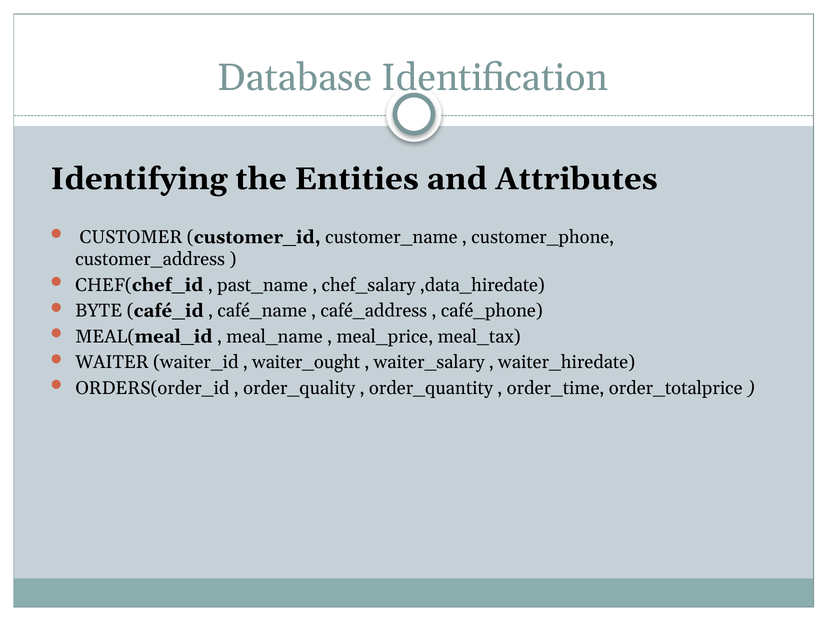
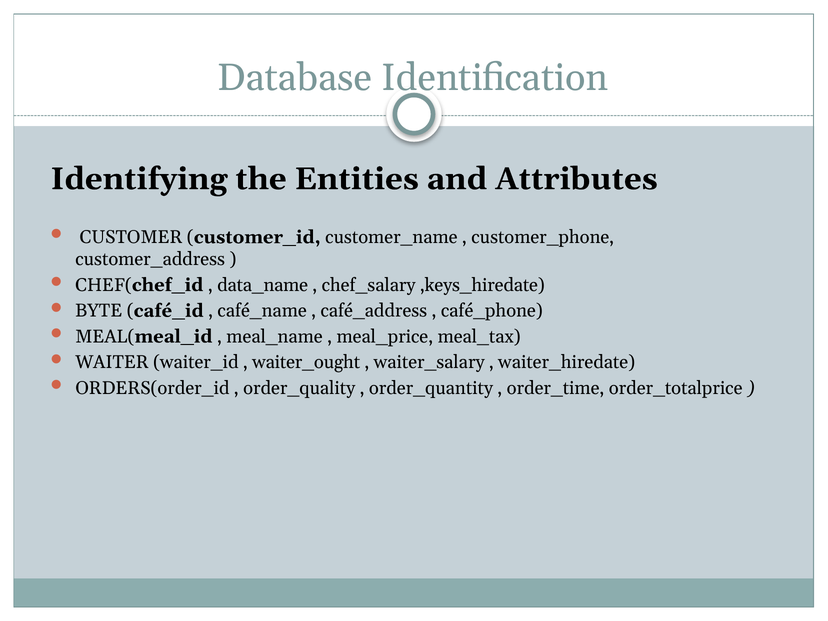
past_name: past_name -> data_name (263, 285)
,data_hiredate: ,data_hiredate -> ,keys_hiredate (482, 285)
